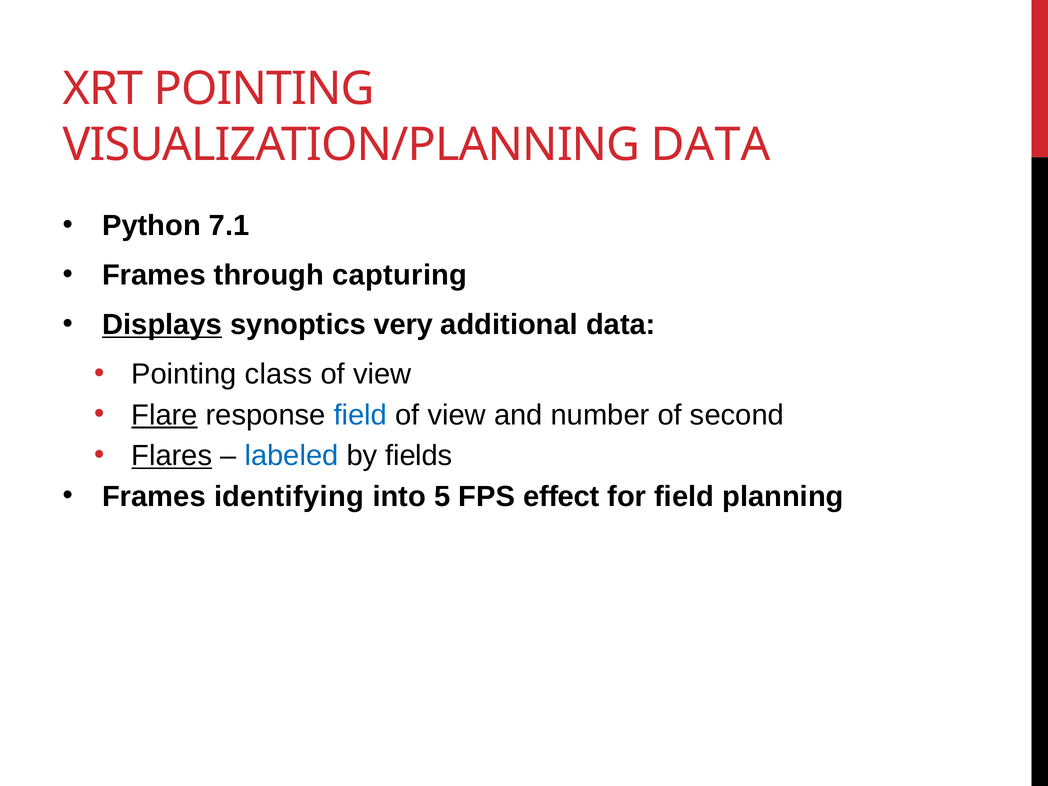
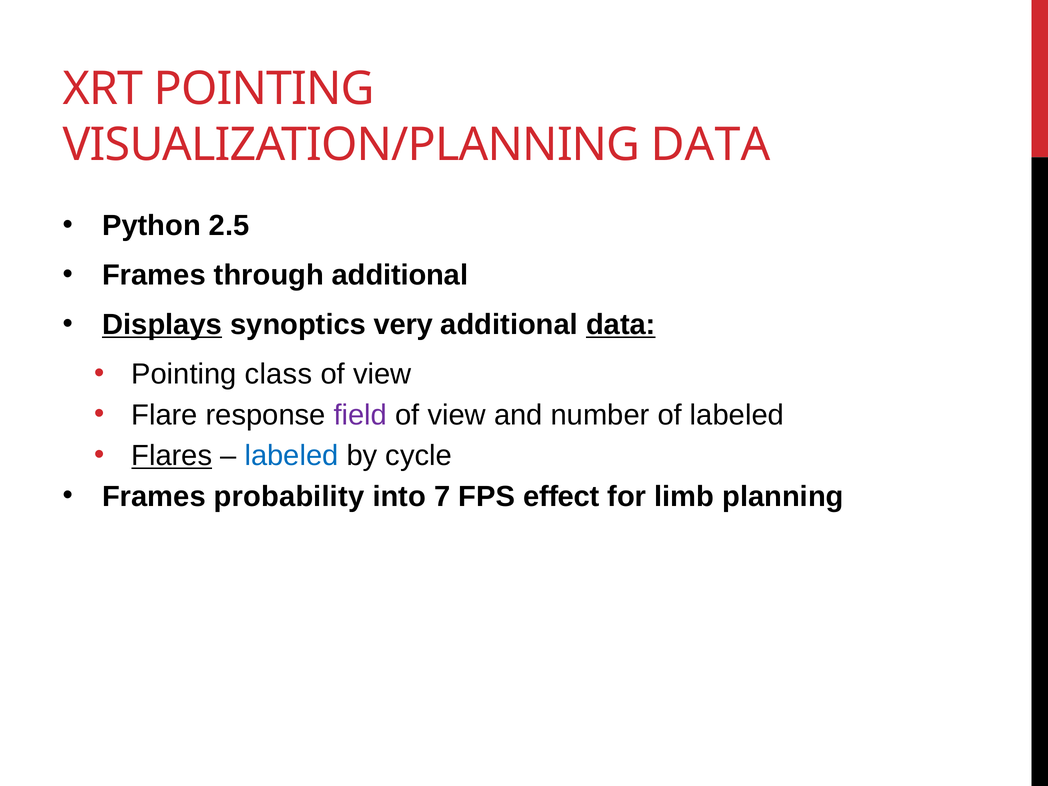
7.1: 7.1 -> 2.5 (229, 226)
through capturing: capturing -> additional (400, 275)
data underline: none -> present (621, 325)
Flare underline: present -> none (164, 415)
field colour: blue -> purple (360, 415)
of second: second -> labeled (737, 415)
fields: fields -> cycle (419, 456)
identifying: identifying -> probability (289, 496)
5: 5 -> 7 (442, 496)
for field: field -> limb (684, 496)
